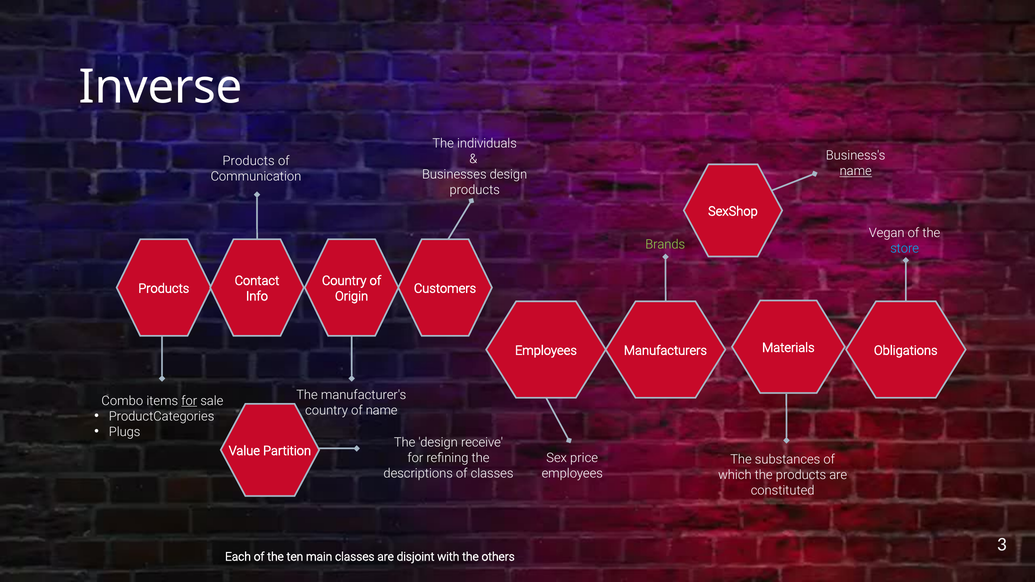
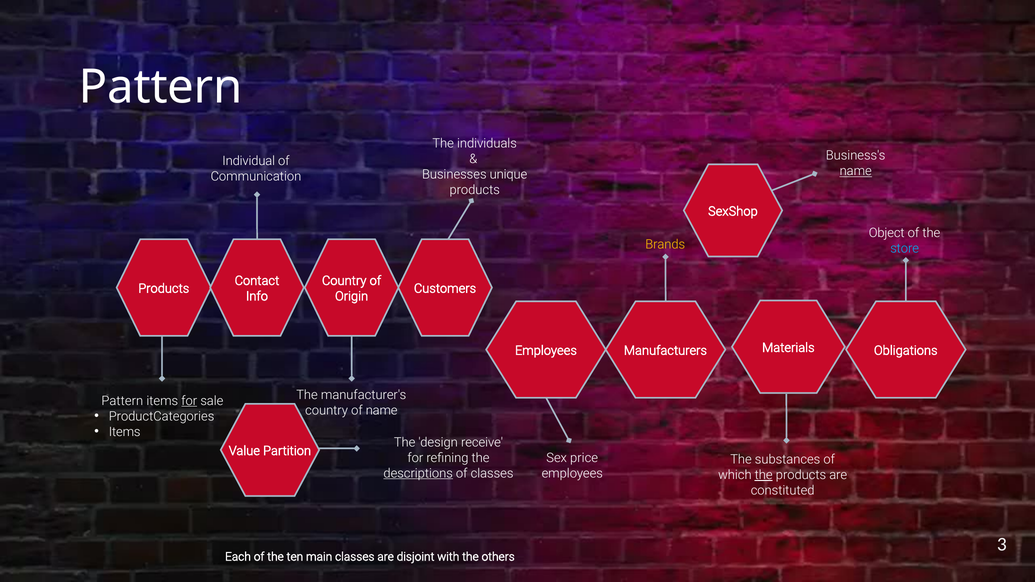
Inverse: Inverse -> Pattern (161, 87)
Products: Products -> Individual (249, 161)
Businesses design: design -> unique (508, 175)
Vegan: Vegan -> Object (887, 233)
Brands colour: light green -> yellow (665, 245)
Combo: Combo -> Pattern (122, 401)
Plugs: Plugs -> Items (125, 432)
descriptions underline: none -> present (418, 473)
the underline: none -> present (764, 475)
